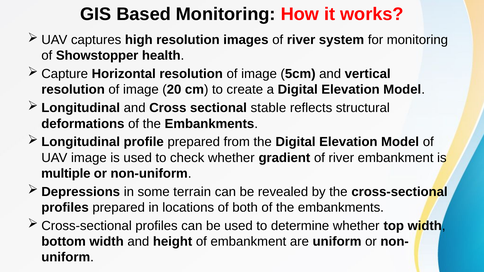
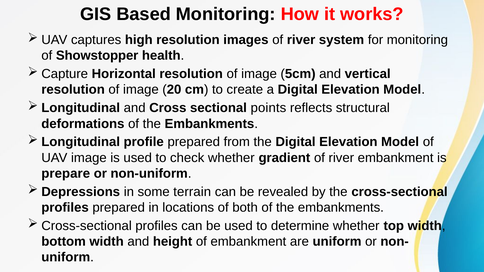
stable: stable -> points (268, 108)
multiple: multiple -> prepare (66, 174)
